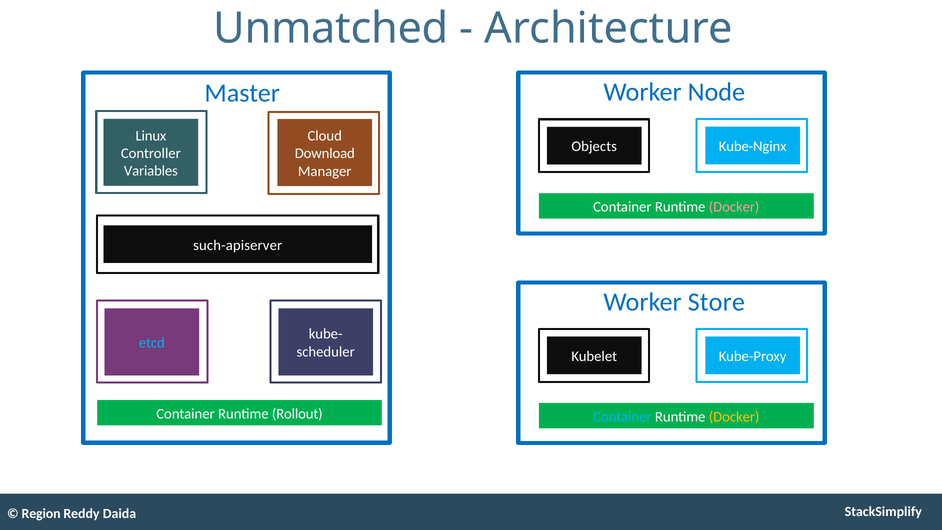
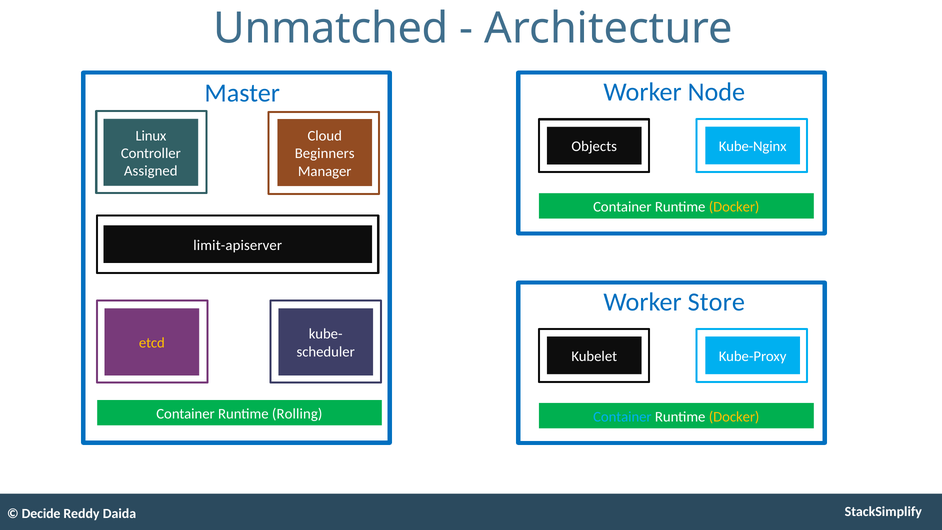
Download: Download -> Beginners (325, 154)
Variables: Variables -> Assigned (151, 171)
Docker colour: pink -> yellow (734, 207)
such-apiserver: such-apiserver -> limit-apiserver (238, 245)
etcd colour: light blue -> yellow (152, 343)
Rollout: Rollout -> Rolling (297, 414)
Region: Region -> Decide (41, 513)
